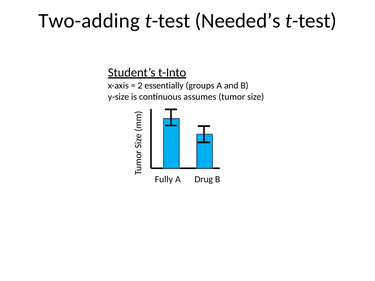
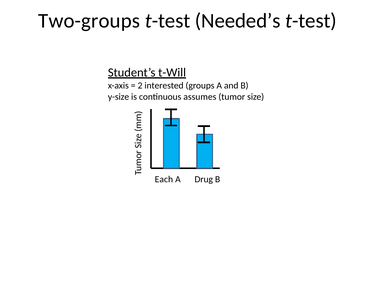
Two-adding: Two-adding -> Two-groups (89, 21)
t-Into: t-Into -> t-Will (172, 73)
essentially: essentially -> interested (164, 86)
Fully: Fully -> Each (164, 179)
